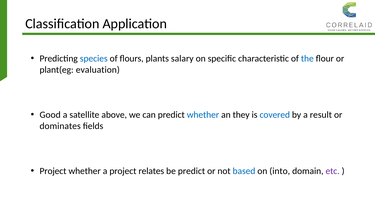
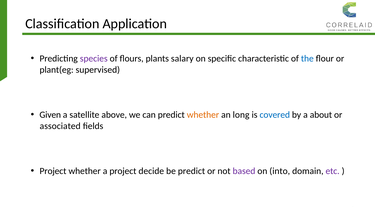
species colour: blue -> purple (94, 59)
evaluation: evaluation -> supervised (98, 70)
Good: Good -> Given (50, 115)
whether colour: blue -> orange (203, 115)
they: they -> long (241, 115)
result: result -> about (321, 115)
dominates: dominates -> associated (60, 126)
relates: relates -> decide (151, 171)
based colour: blue -> purple (244, 171)
